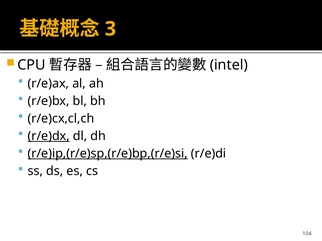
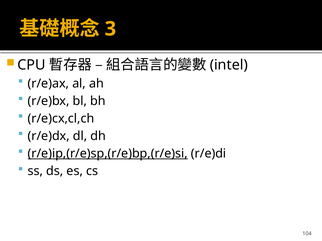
r/e)dx underline: present -> none (49, 136)
